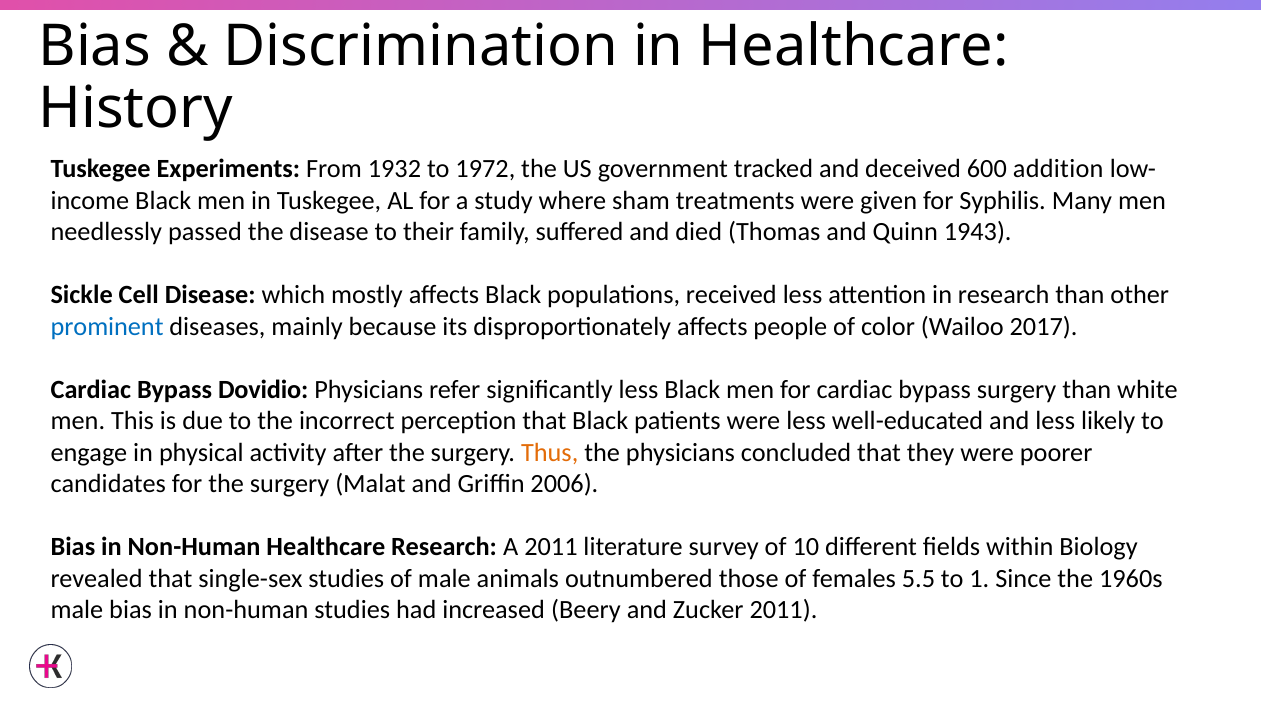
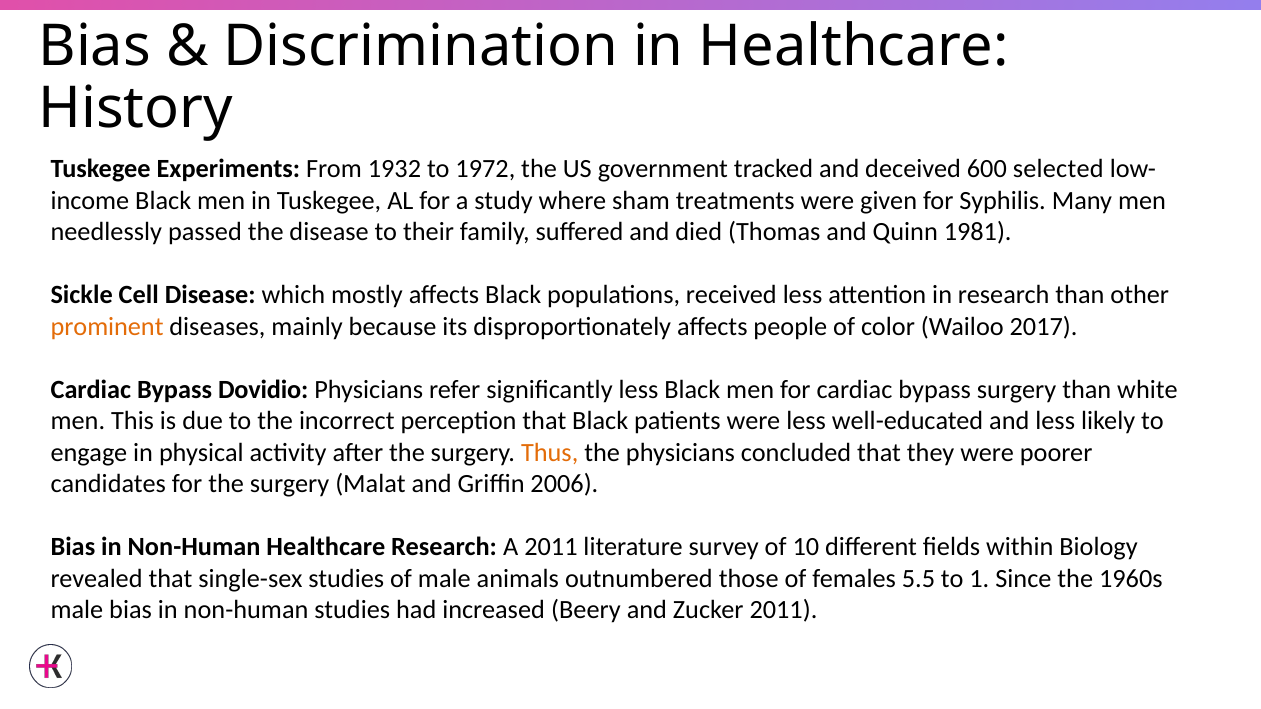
addition: addition -> selected (1058, 169)
1943: 1943 -> 1981 (978, 232)
prominent colour: blue -> orange (107, 327)
